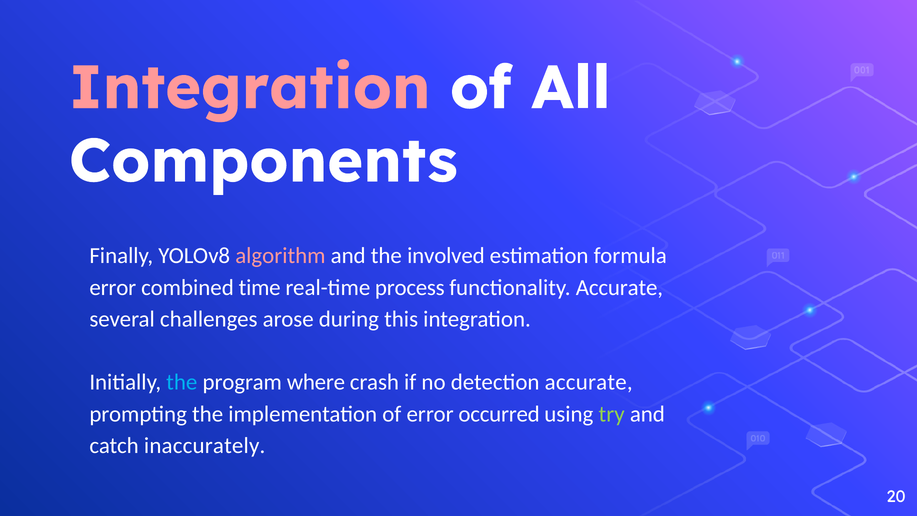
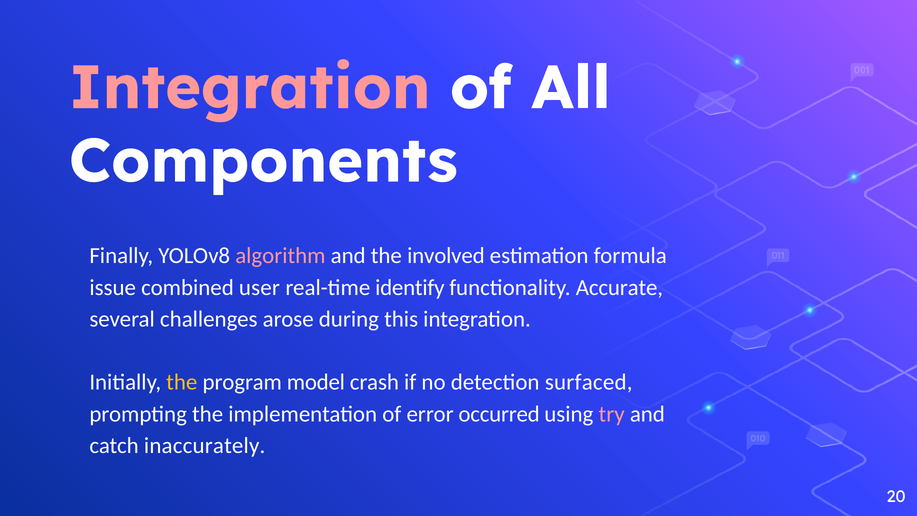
error: error -> issue (113, 287)
time: time -> user (259, 287)
process: process -> identify (410, 287)
the colour: light blue -> yellow (182, 382)
where: where -> model (316, 382)
detection accurate: accurate -> surfaced (589, 382)
try colour: light green -> pink (612, 414)
